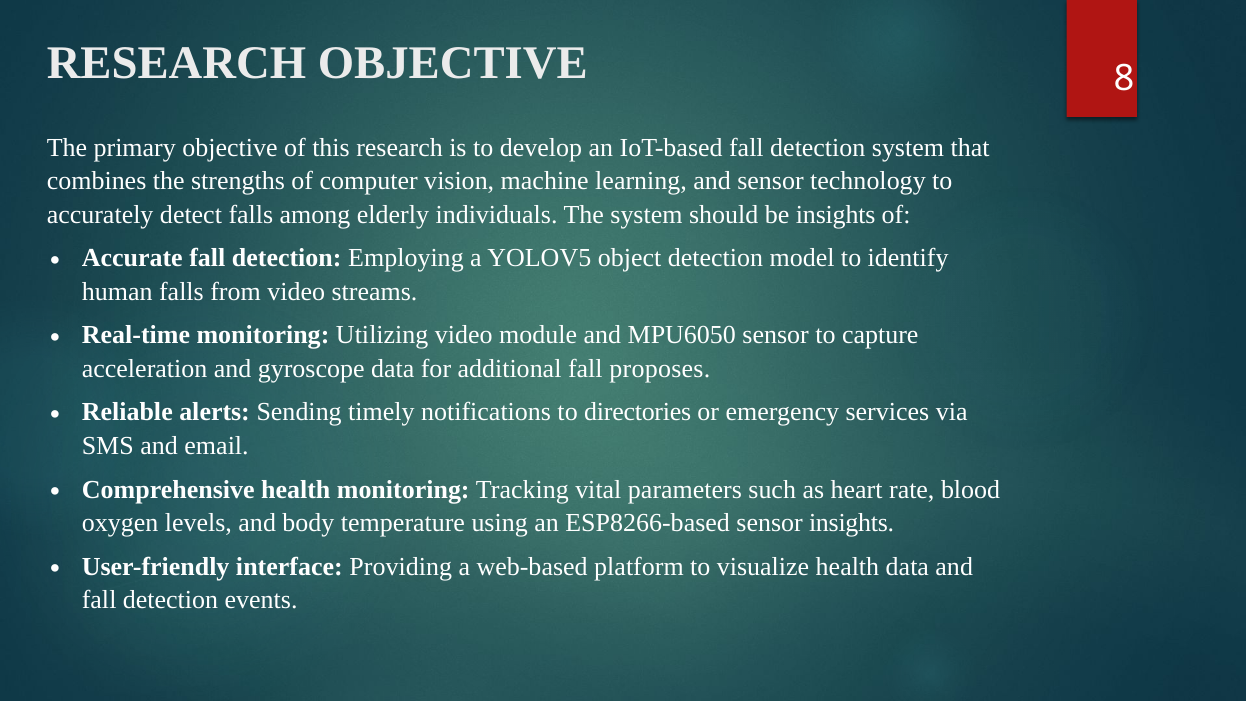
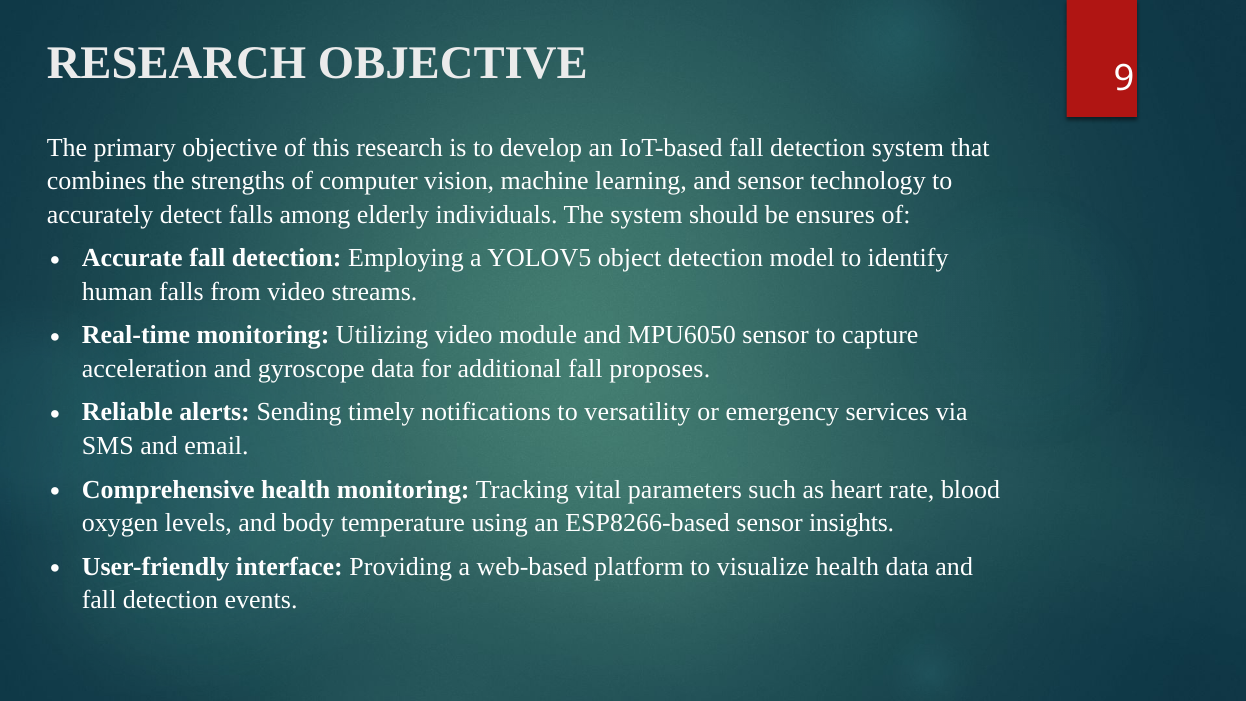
8: 8 -> 9 (1124, 79)
be insights: insights -> ensures (835, 215)
directories: directories -> versatility (637, 412)
